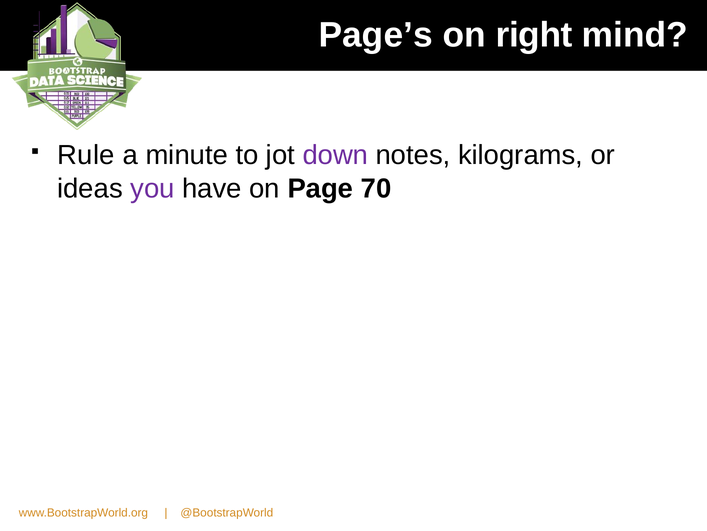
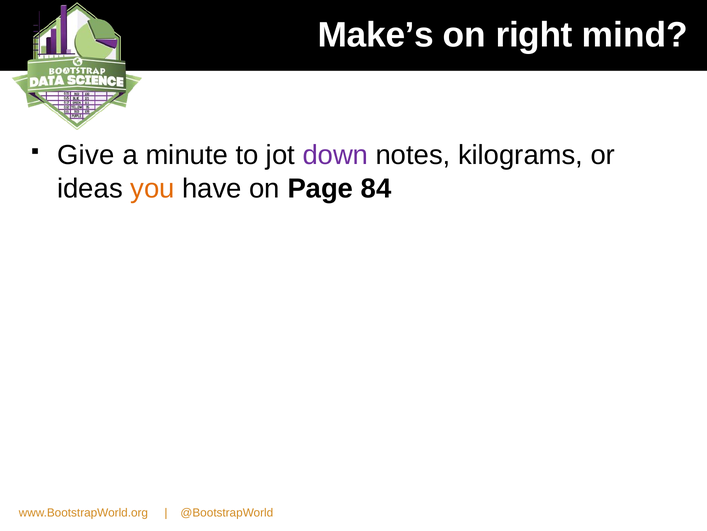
Page’s: Page’s -> Make’s (376, 35)
Rule: Rule -> Give (86, 155)
you colour: purple -> orange (152, 188)
70: 70 -> 84 (376, 188)
